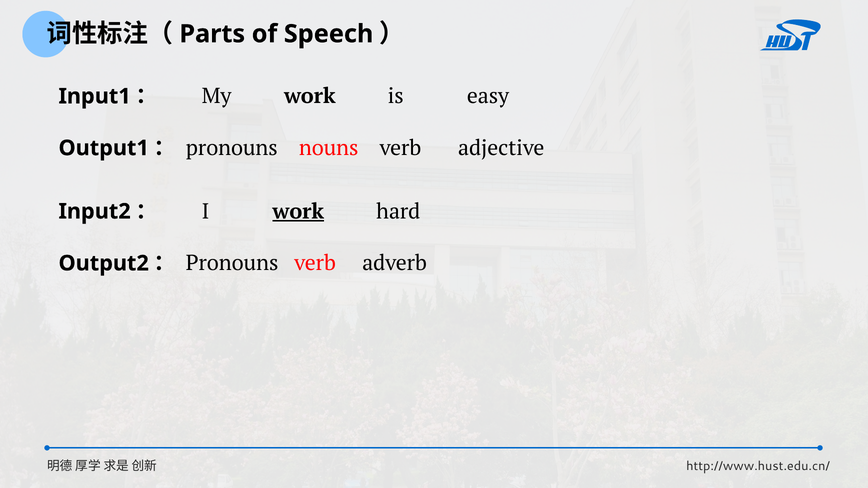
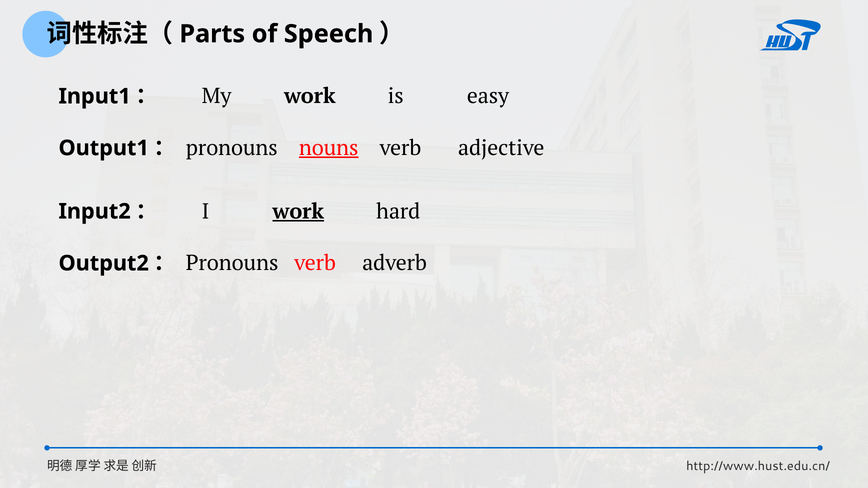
nouns underline: none -> present (329, 148)
